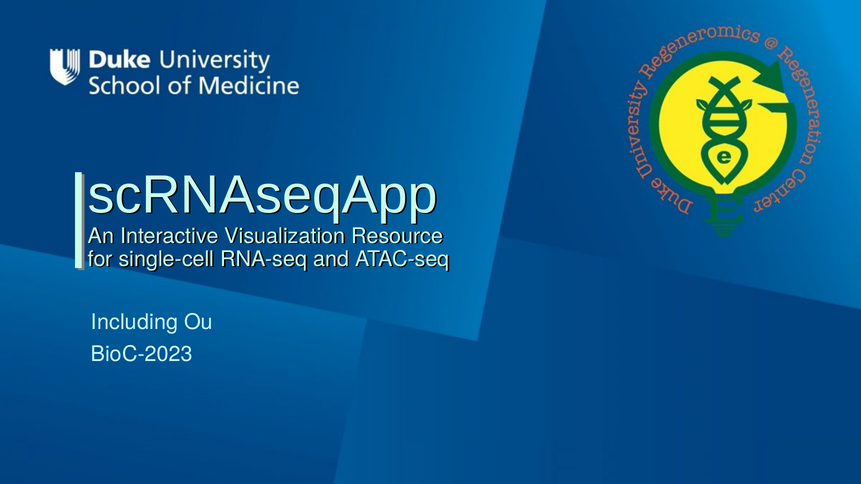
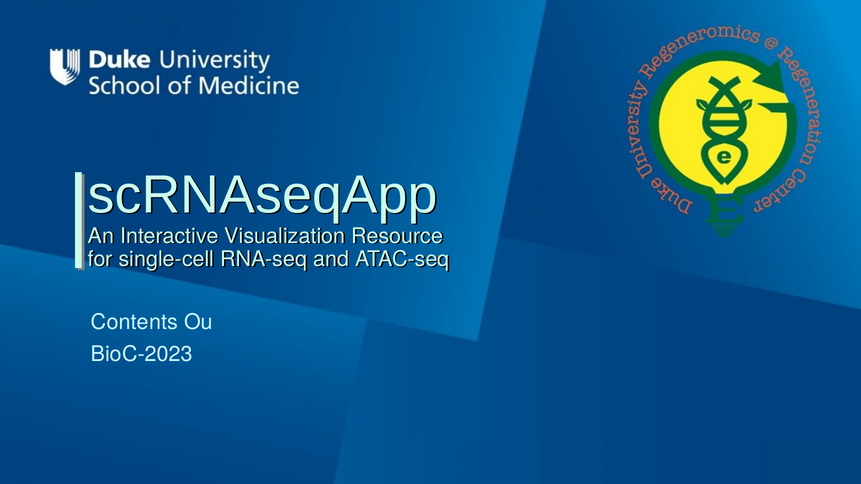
Including: Including -> Contents (134, 322)
